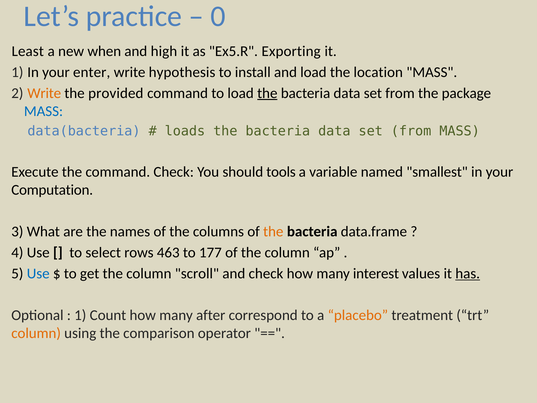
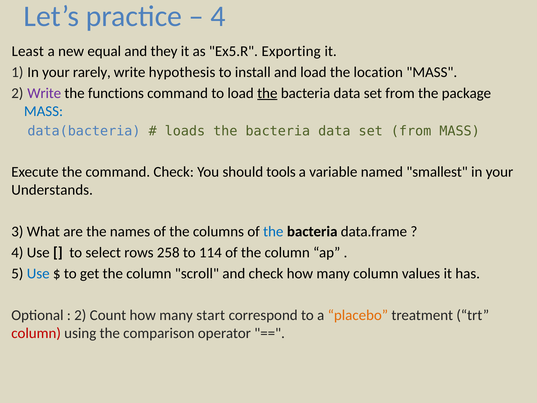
0: 0 -> 4 (218, 16)
when: when -> equal (104, 51)
high: high -> they (164, 51)
enter: enter -> rarely (92, 72)
Write colour: orange -> purple (44, 93)
provided: provided -> functions (116, 93)
Computation: Computation -> Understands (52, 190)
the colour: orange -> blue (273, 232)
463: 463 -> 258 (168, 252)
177: 177 -> 114 (210, 252)
many interest: interest -> column (376, 273)
has underline: present -> none (468, 273)
1: 1 -> 2 (80, 315)
after: after -> start (211, 315)
column colour: orange -> red (36, 333)
